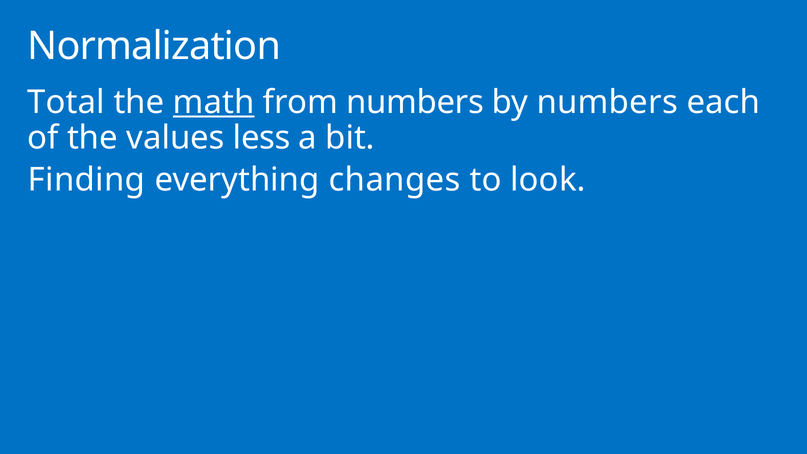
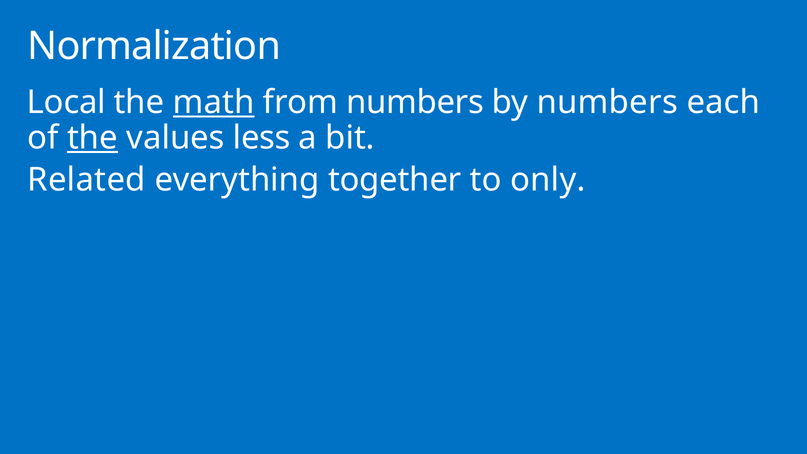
Total: Total -> Local (66, 102)
the underline: none -> present (92, 138)
Finding: Finding -> Related (87, 180)
changes: changes -> together (395, 180)
look: look -> only (548, 180)
